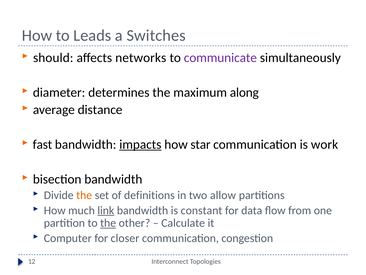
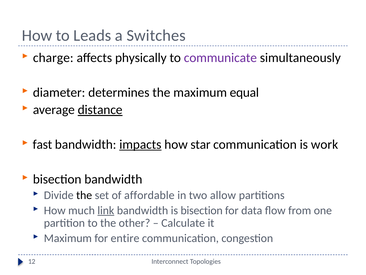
should: should -> charge (53, 58)
networks: networks -> physically (141, 58)
along: along -> equal (244, 92)
distance underline: none -> present (100, 110)
the colour: orange -> black (84, 195)
definitions: definitions -> affordable (149, 195)
is constant: constant -> bisection (202, 210)
the underline: present -> none (108, 223)
Computer: Computer -> Maximum (68, 238)
closer: closer -> entire (125, 238)
